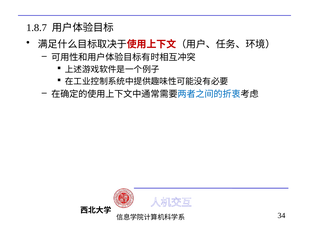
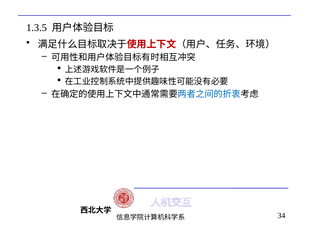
1.8.7: 1.8.7 -> 1.3.5 (37, 28)
